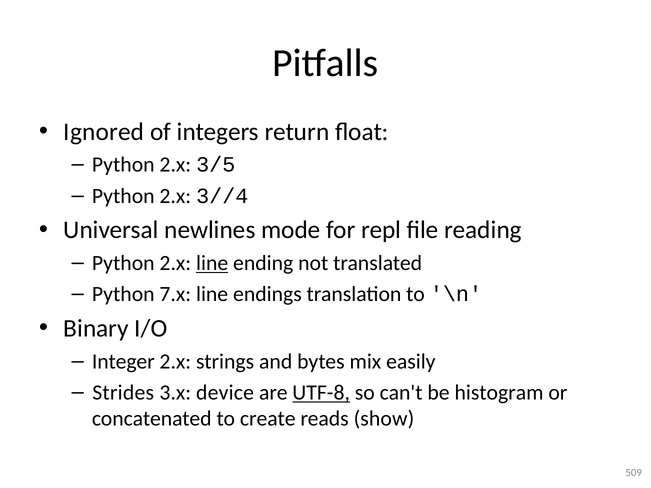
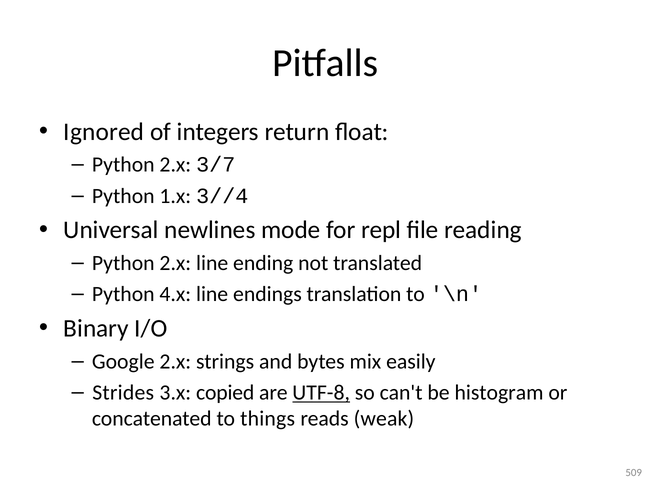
3/5: 3/5 -> 3/7 (216, 165)
2.x: 2.x -> 1.x (175, 196)
line underline: present -> none (212, 263)
7.x: 7.x -> 4.x (175, 294)
Integer: Integer -> Google (123, 362)
device: device -> copied (225, 393)
create: create -> things (268, 419)
show: show -> weak (384, 419)
